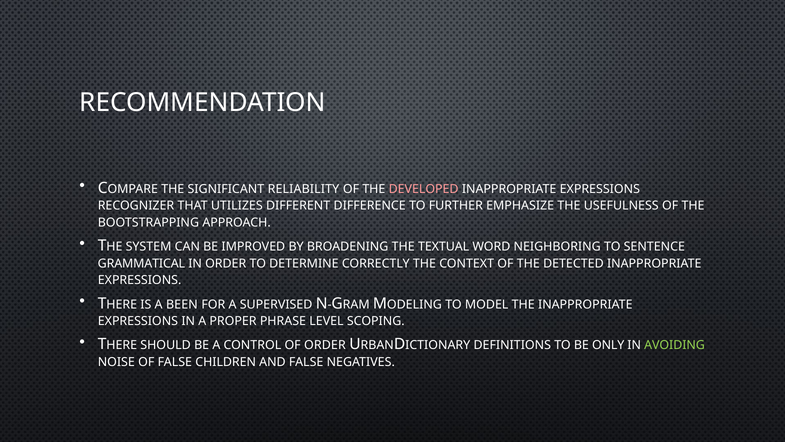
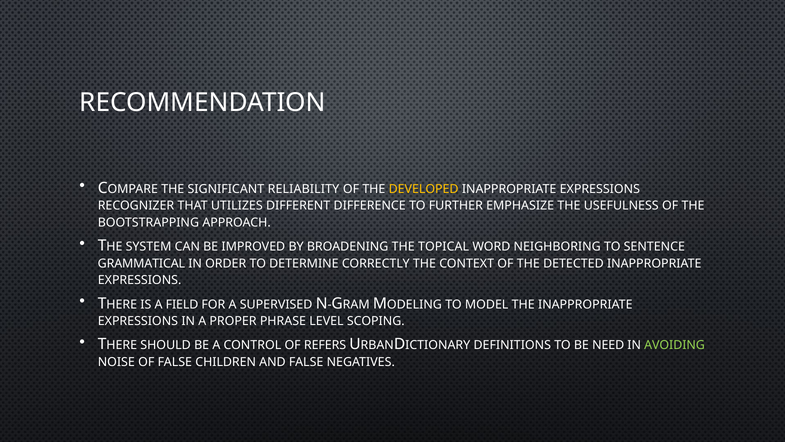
DEVELOPED colour: pink -> yellow (424, 189)
TEXTUAL: TEXTUAL -> TOPICAL (444, 246)
BEEN: BEEN -> FIELD (182, 304)
OF ORDER: ORDER -> REFERS (325, 345)
ONLY: ONLY -> NEED (608, 345)
